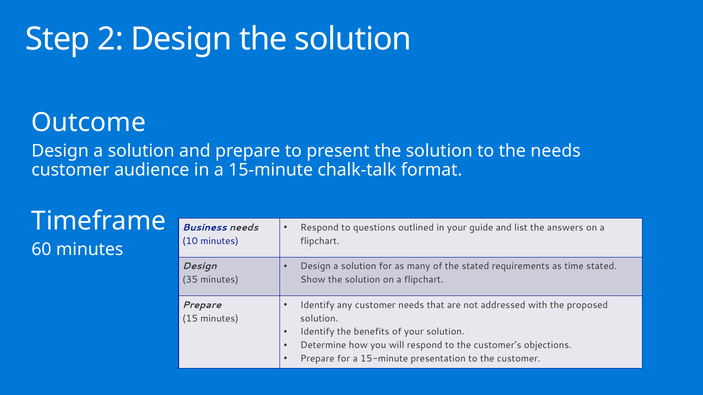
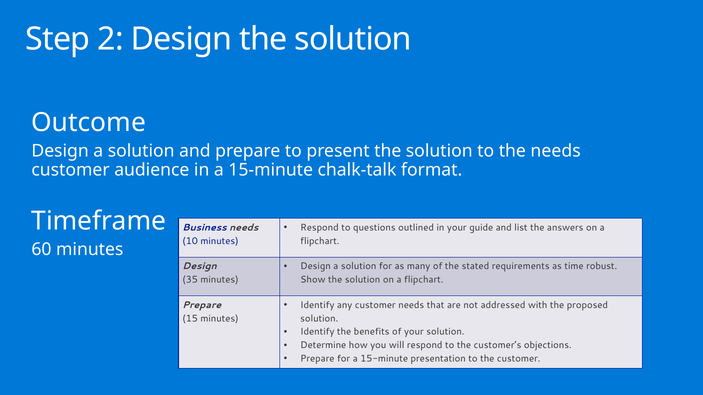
time stated: stated -> robust (602, 267)
